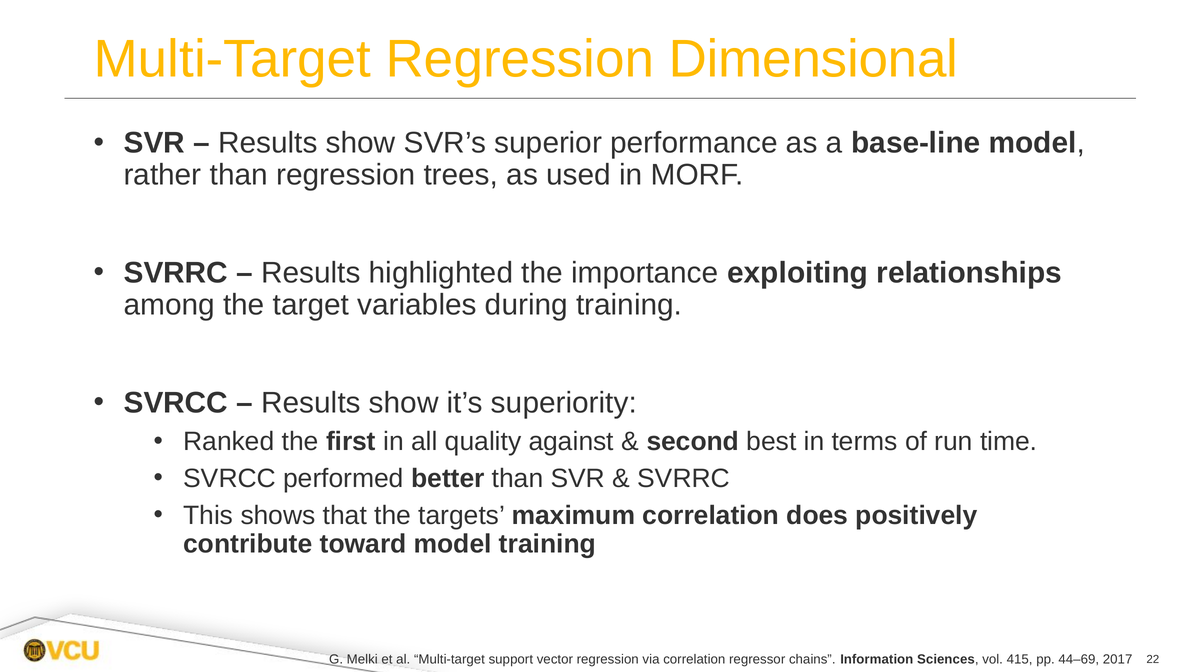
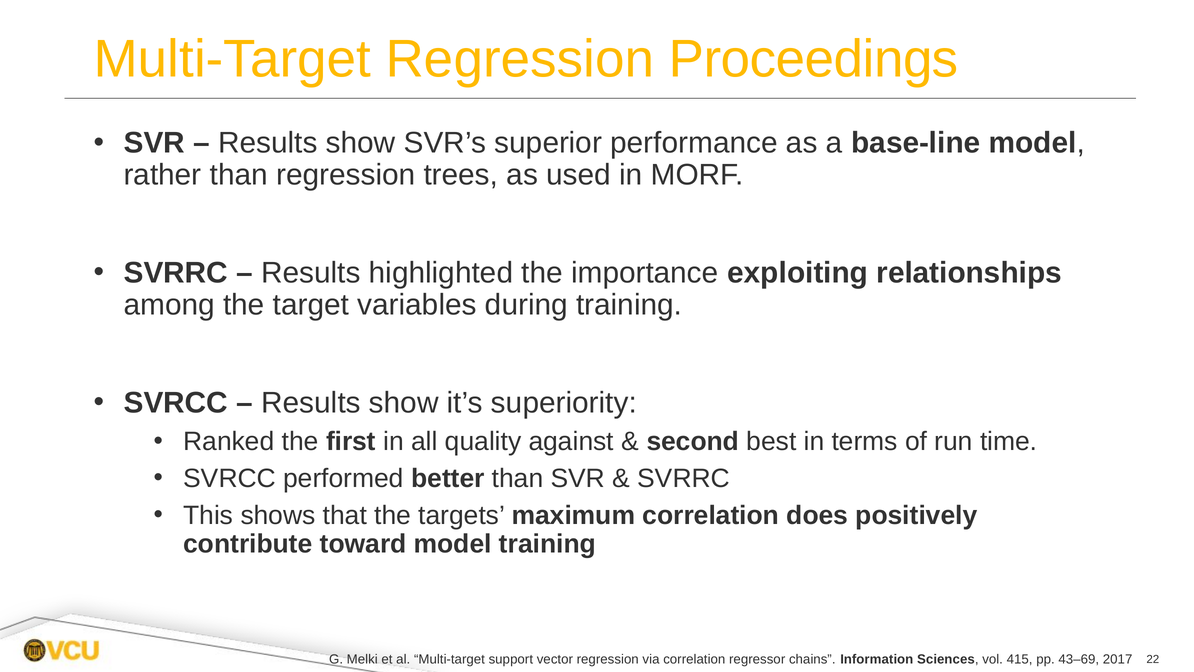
Dimensional: Dimensional -> Proceedings (814, 59)
44–69: 44–69 -> 43–69 (1079, 659)
